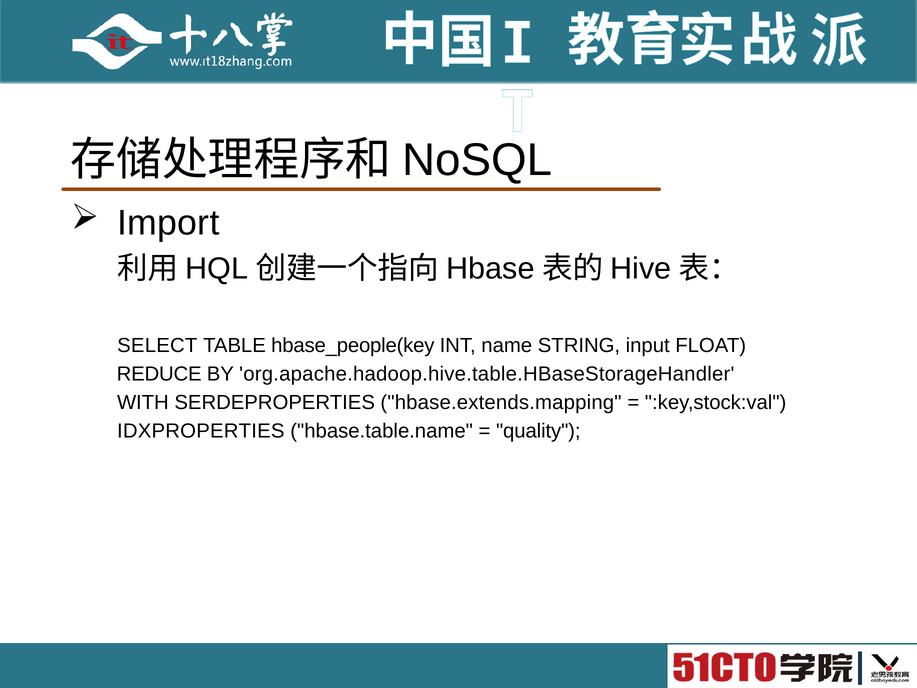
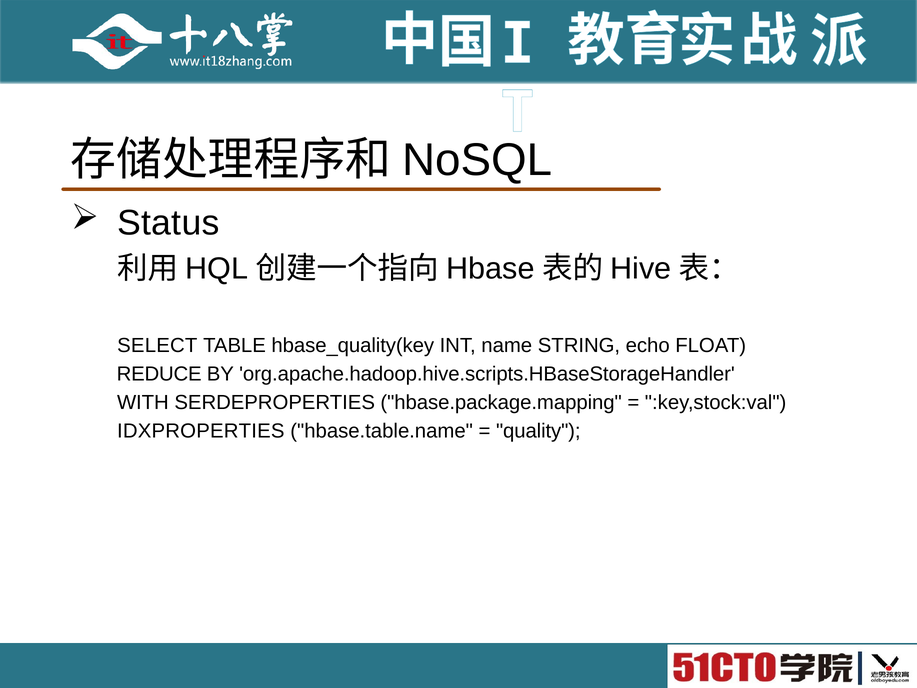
Import: Import -> Status (168, 223)
hbase_people(key: hbase_people(key -> hbase_quality(key (353, 345)
input: input -> echo (648, 345)
org.apache.hadoop.hive.table.HBaseStorageHandler: org.apache.hadoop.hive.table.HBaseStorageHandler -> org.apache.hadoop.hive.scripts.HBaseStorageHandler (487, 374)
hbase.extends.mapping: hbase.extends.mapping -> hbase.package.mapping (501, 402)
